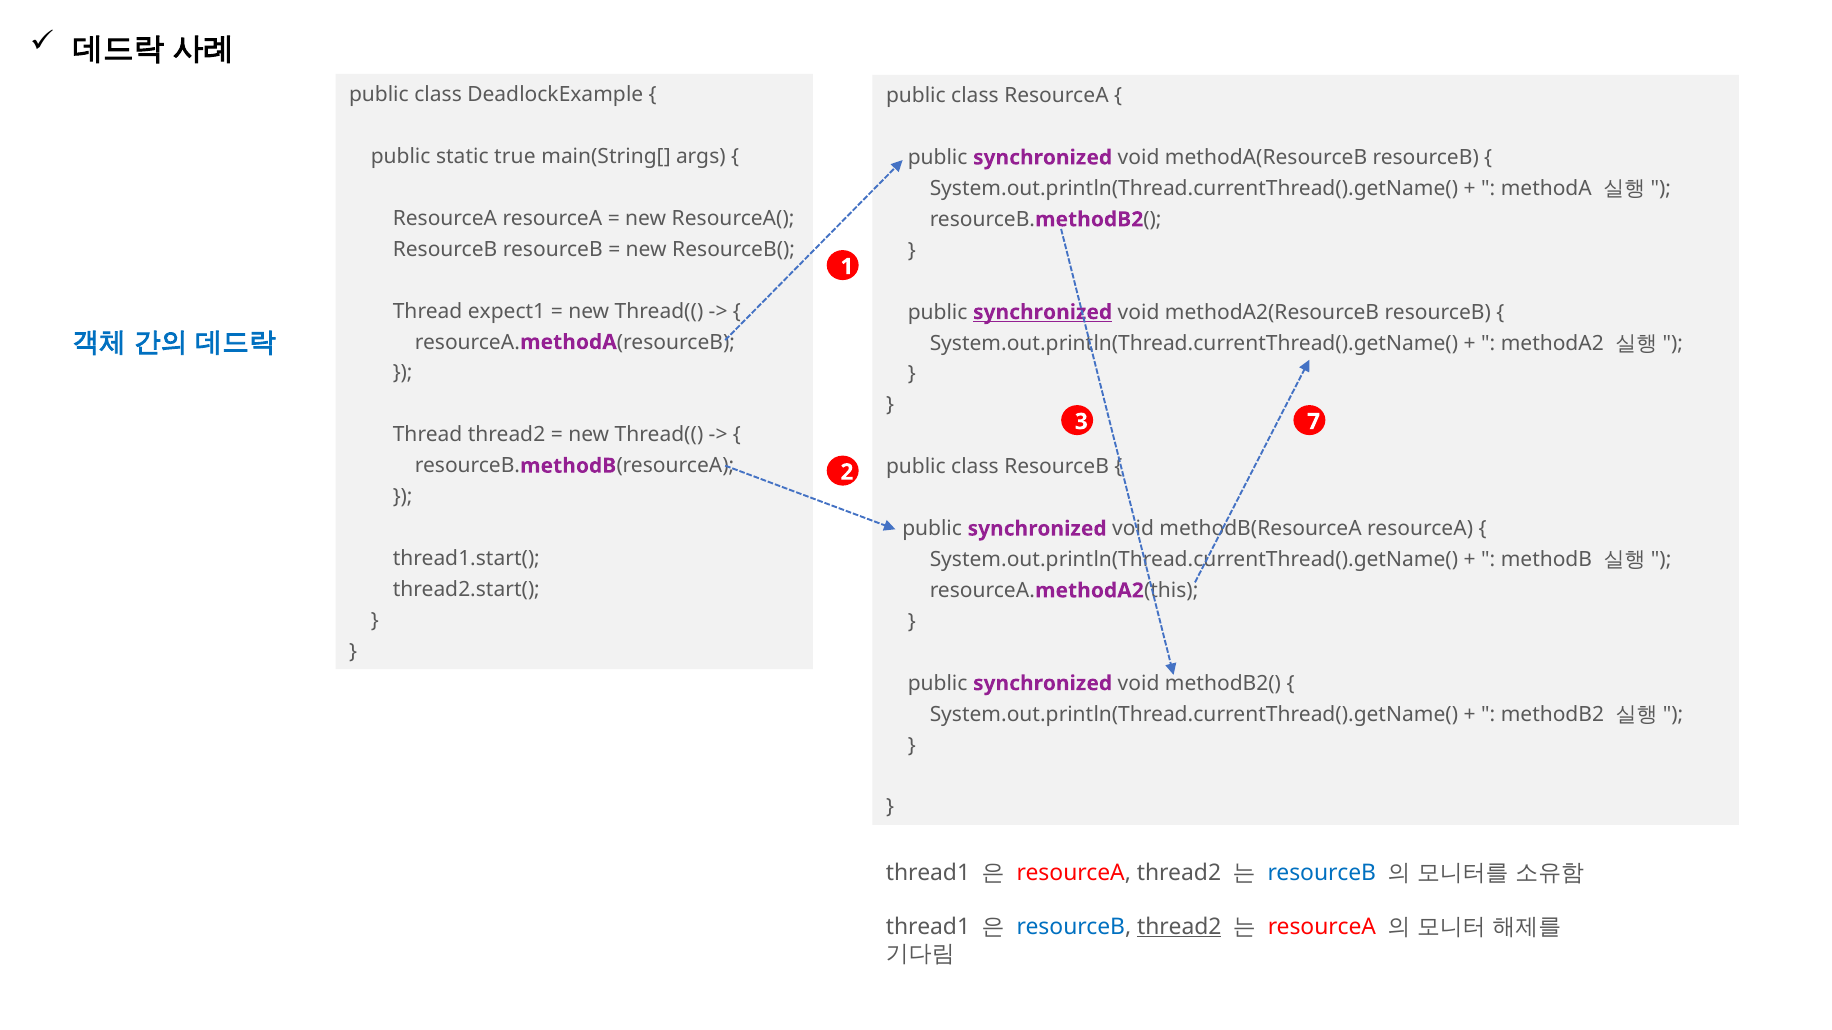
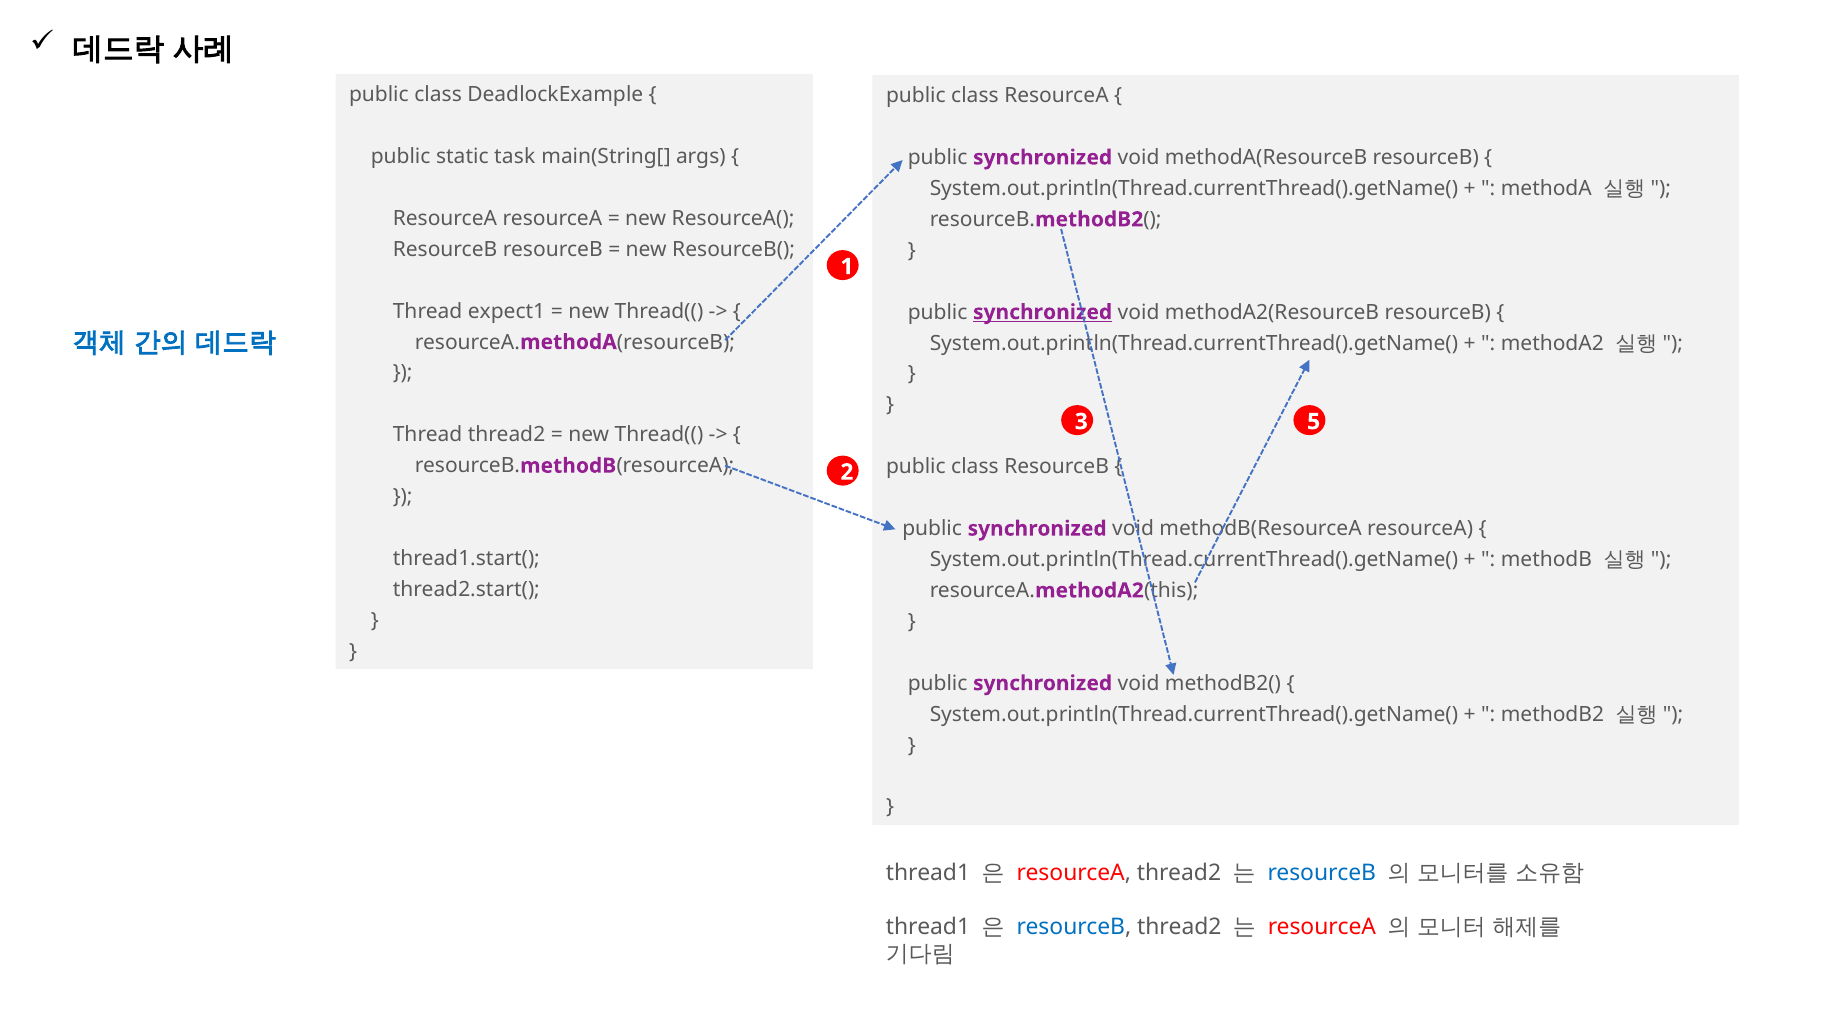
true: true -> task (515, 157)
7: 7 -> 5 (1314, 422)
thread2 underline: present -> none (1179, 927)
